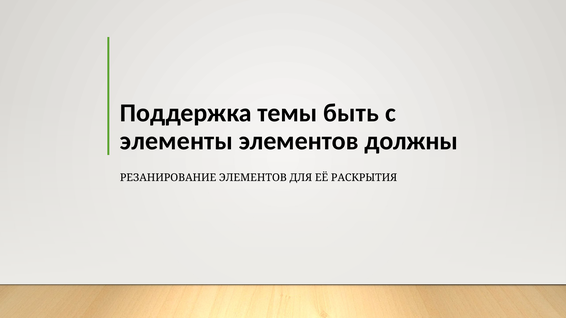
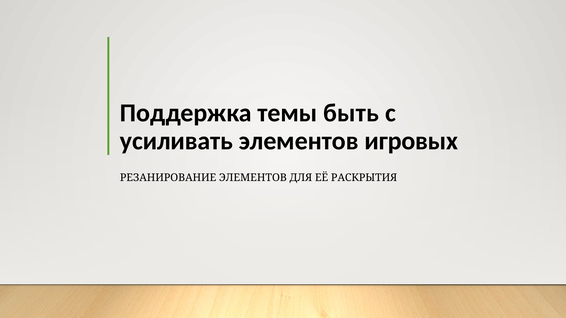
элементы: элементы -> усиливать (177, 141)
должны: должны -> игровых (411, 141)
